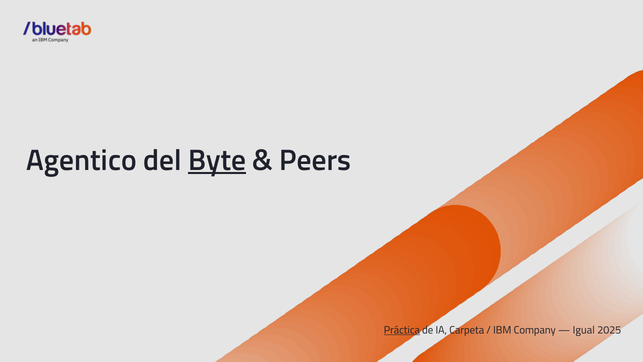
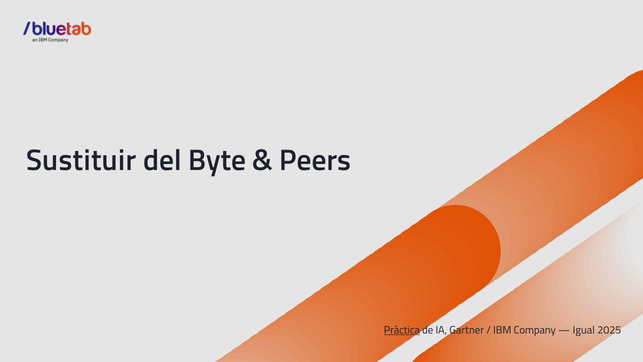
Agentico: Agentico -> Sustituir (81, 160)
Byte underline: present -> none (217, 160)
Carpeta: Carpeta -> Gartner (467, 330)
